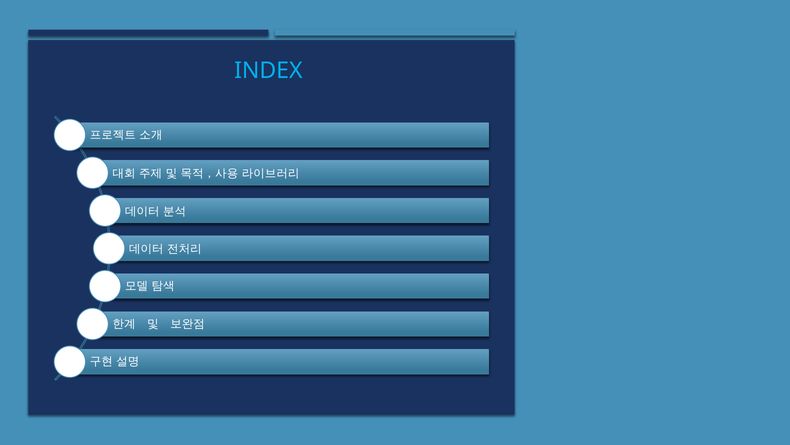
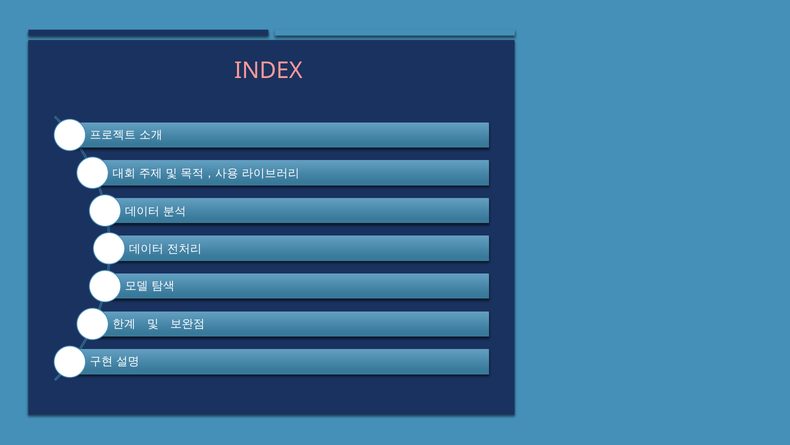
INDEX colour: light blue -> pink (268, 71)
